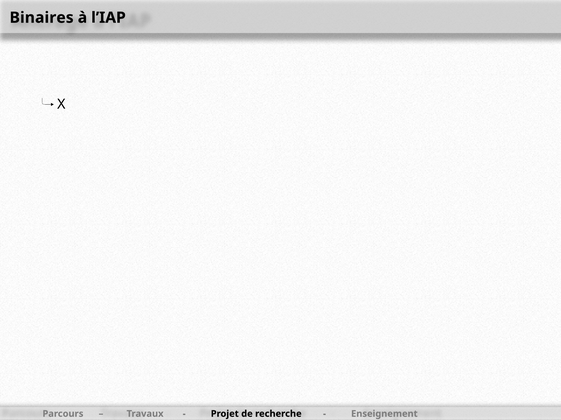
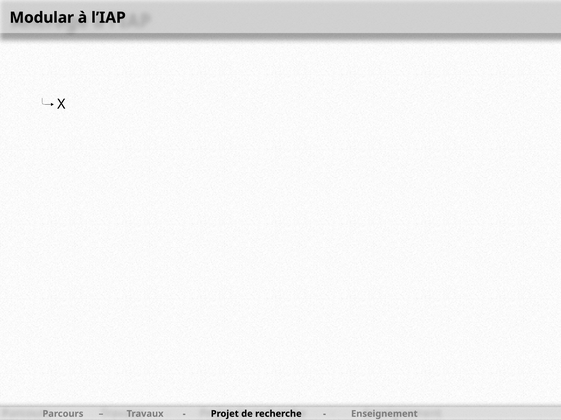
Binaires: Binaires -> Modular (42, 18)
